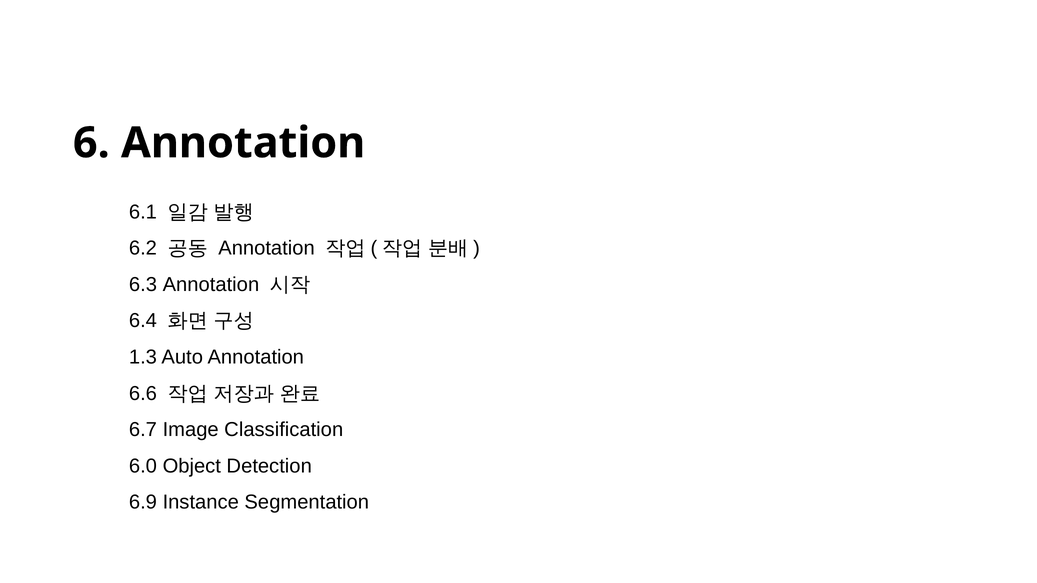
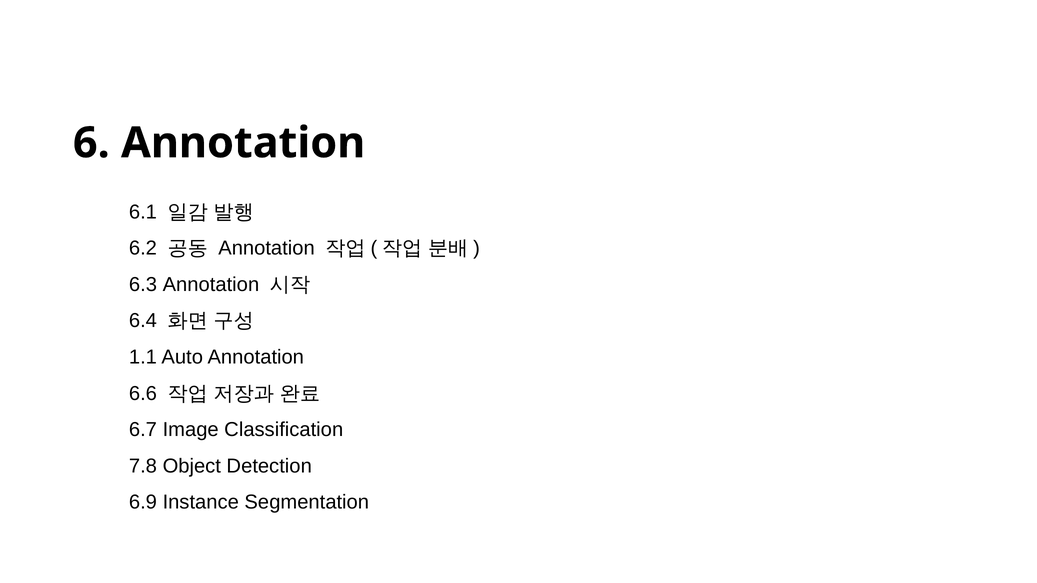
1.3: 1.3 -> 1.1 (143, 357)
6.0: 6.0 -> 7.8 (143, 466)
